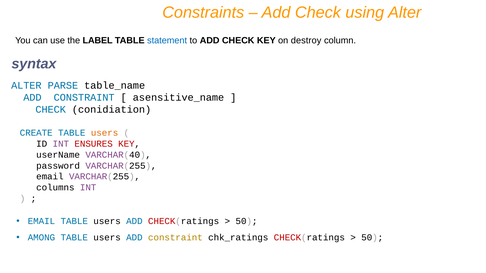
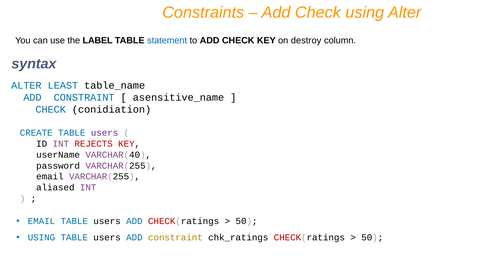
PARSE: PARSE -> LEAST (63, 85)
users colour: orange -> purple (105, 133)
ENSURES: ENSURES -> REJECTS (94, 144)
columns: columns -> aliased (55, 188)
AMONG: AMONG -> USING (41, 238)
